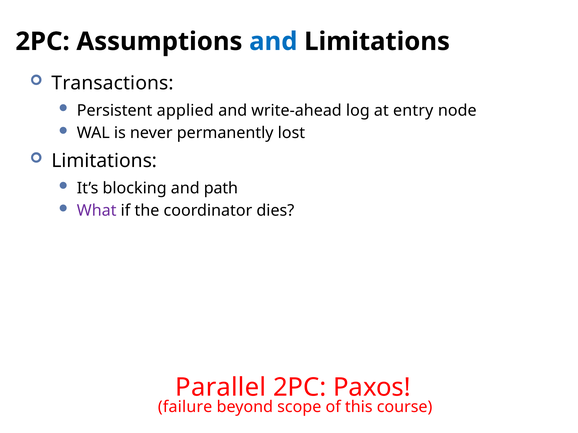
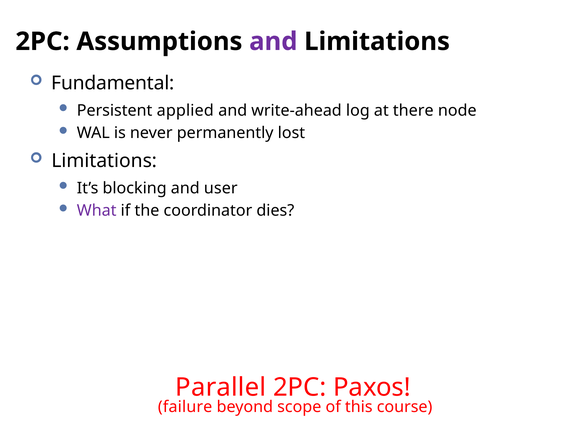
and colour: blue -> purple (273, 42)
Transactions: Transactions -> Fundamental (113, 83)
entry: entry -> there (413, 111)
path: path -> user (221, 188)
